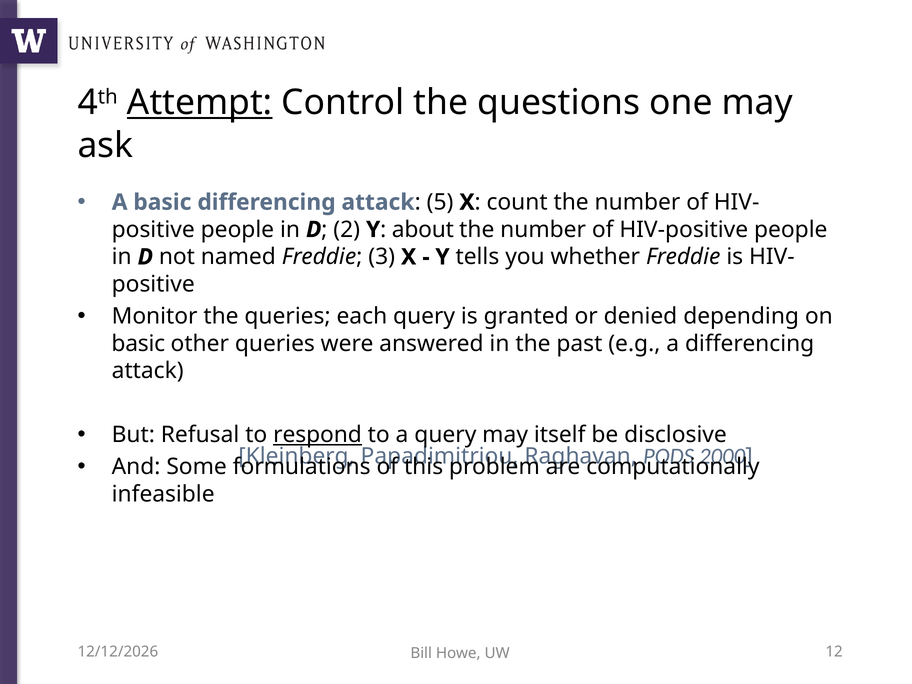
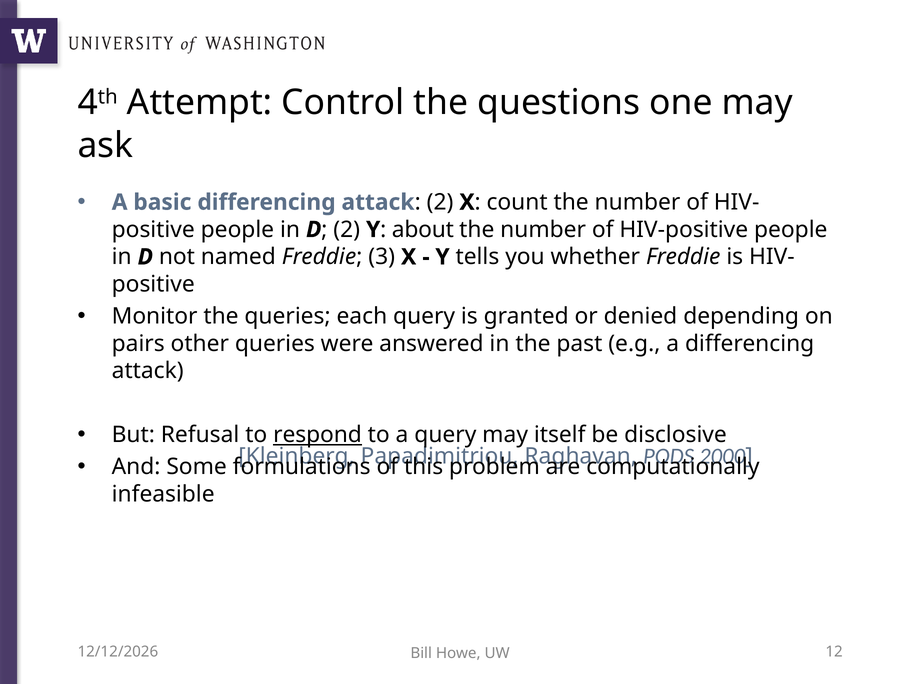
Attempt underline: present -> none (200, 103)
5: 5 -> 2 (440, 202)
basic: basic -> pairs (138, 344)
